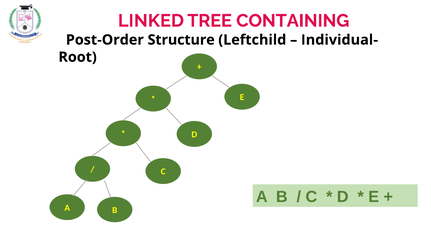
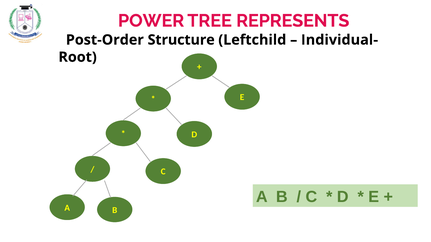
LINKED: LINKED -> POWER (151, 21)
CONTAINING: CONTAINING -> REPRESENTS (293, 21)
